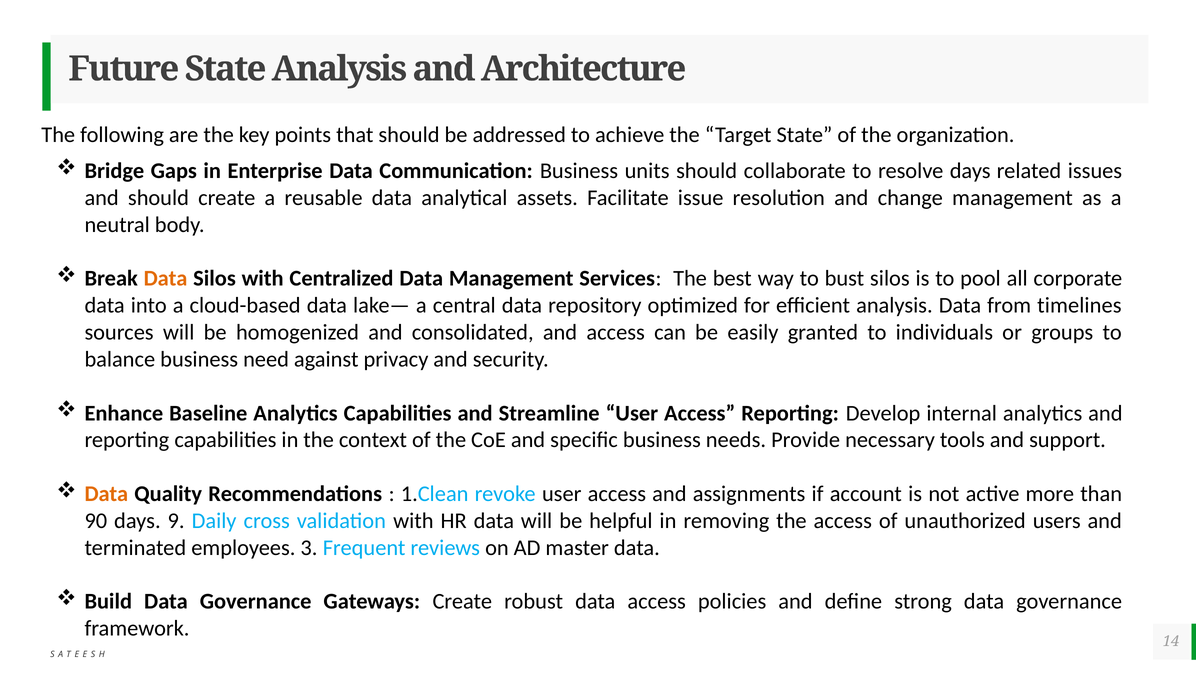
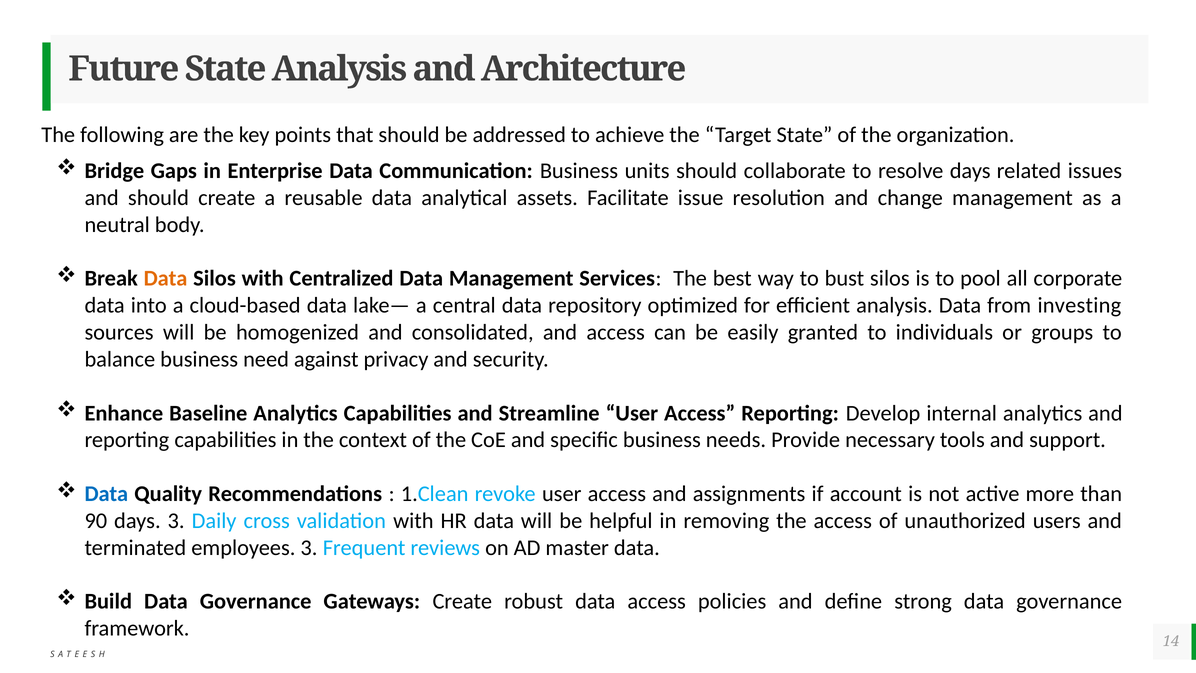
timelines: timelines -> investing (1079, 305)
Data colour: orange -> blue (106, 494)
days 9: 9 -> 3 (176, 521)
